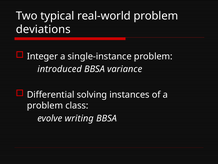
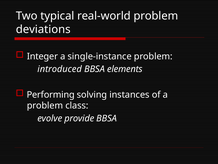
variance: variance -> elements (125, 69)
Differential: Differential -> Performing (51, 94)
writing: writing -> provide (79, 118)
